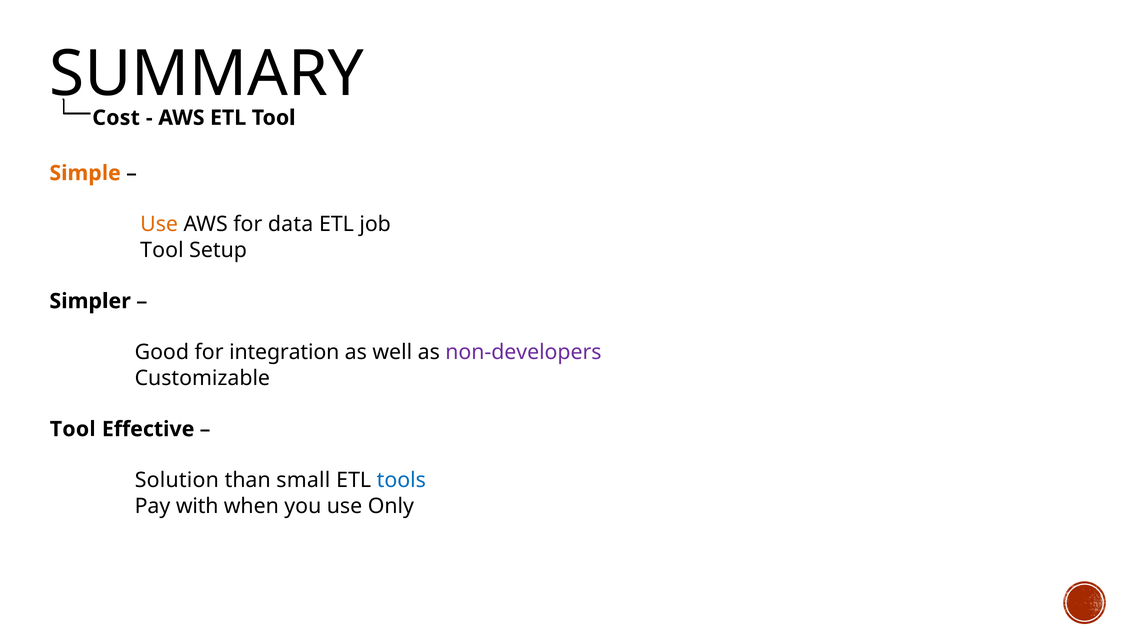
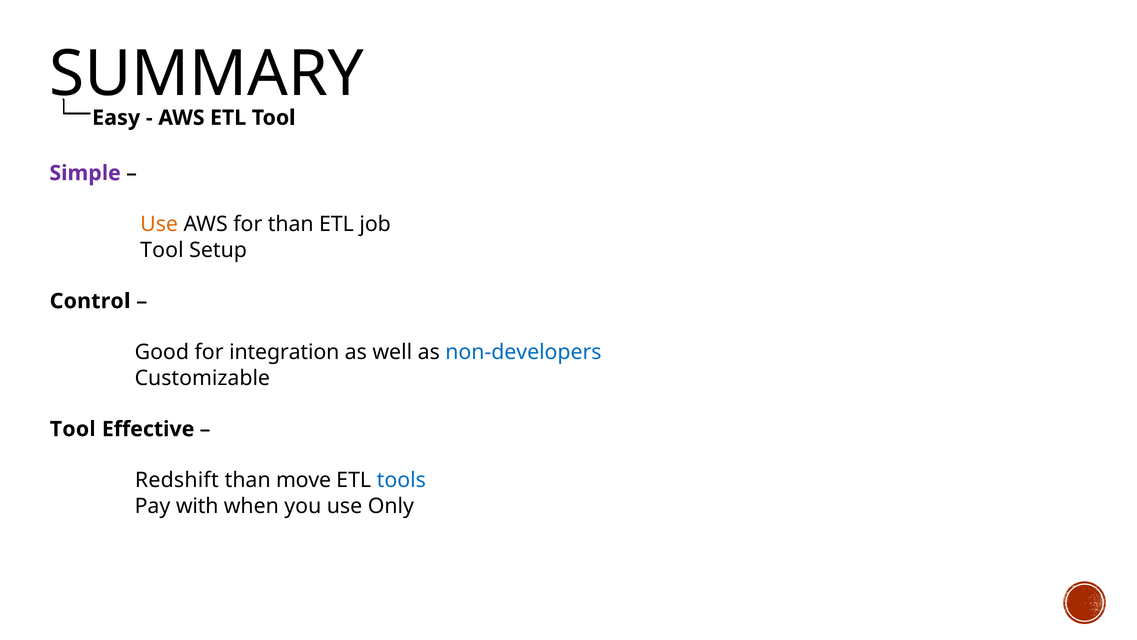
Cost: Cost -> Easy (116, 118)
Simple colour: orange -> purple (85, 173)
for data: data -> than (291, 224)
Simpler: Simpler -> Control (90, 301)
non-developers colour: purple -> blue (523, 352)
Solution: Solution -> Redshift (177, 480)
small: small -> move (304, 480)
